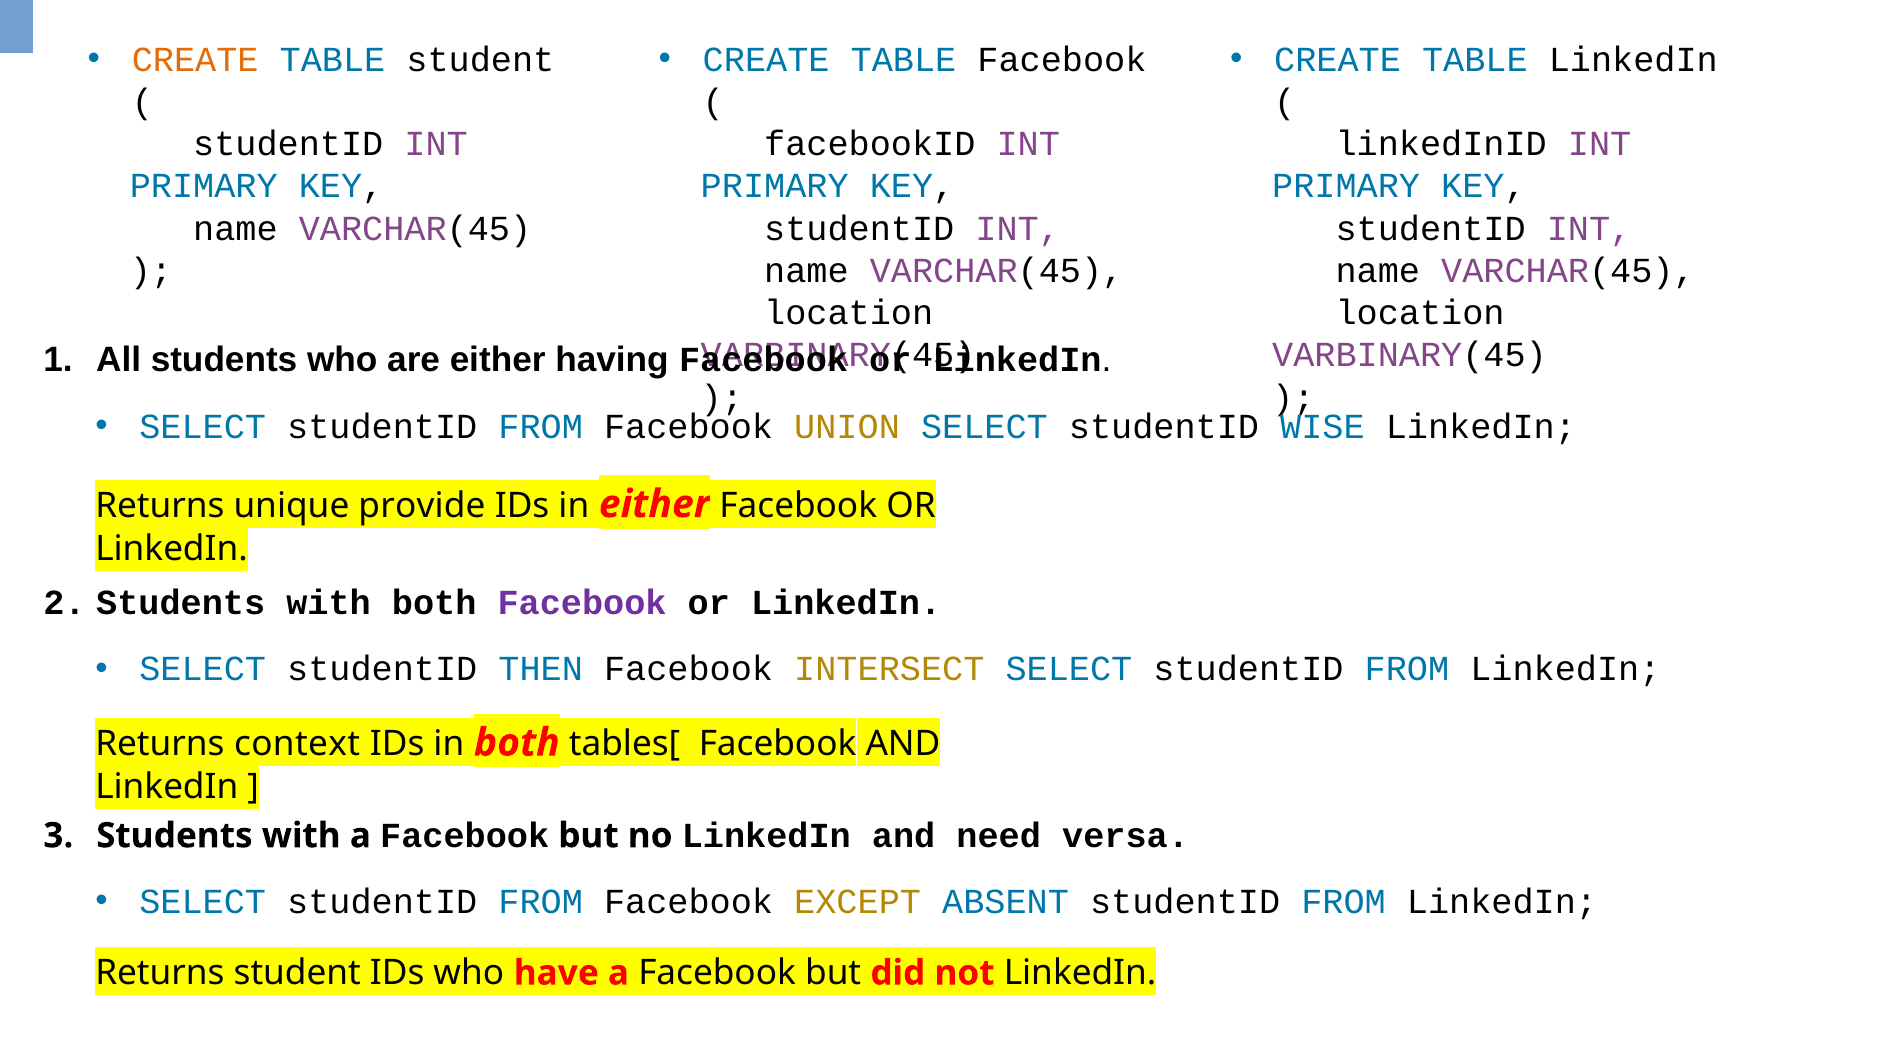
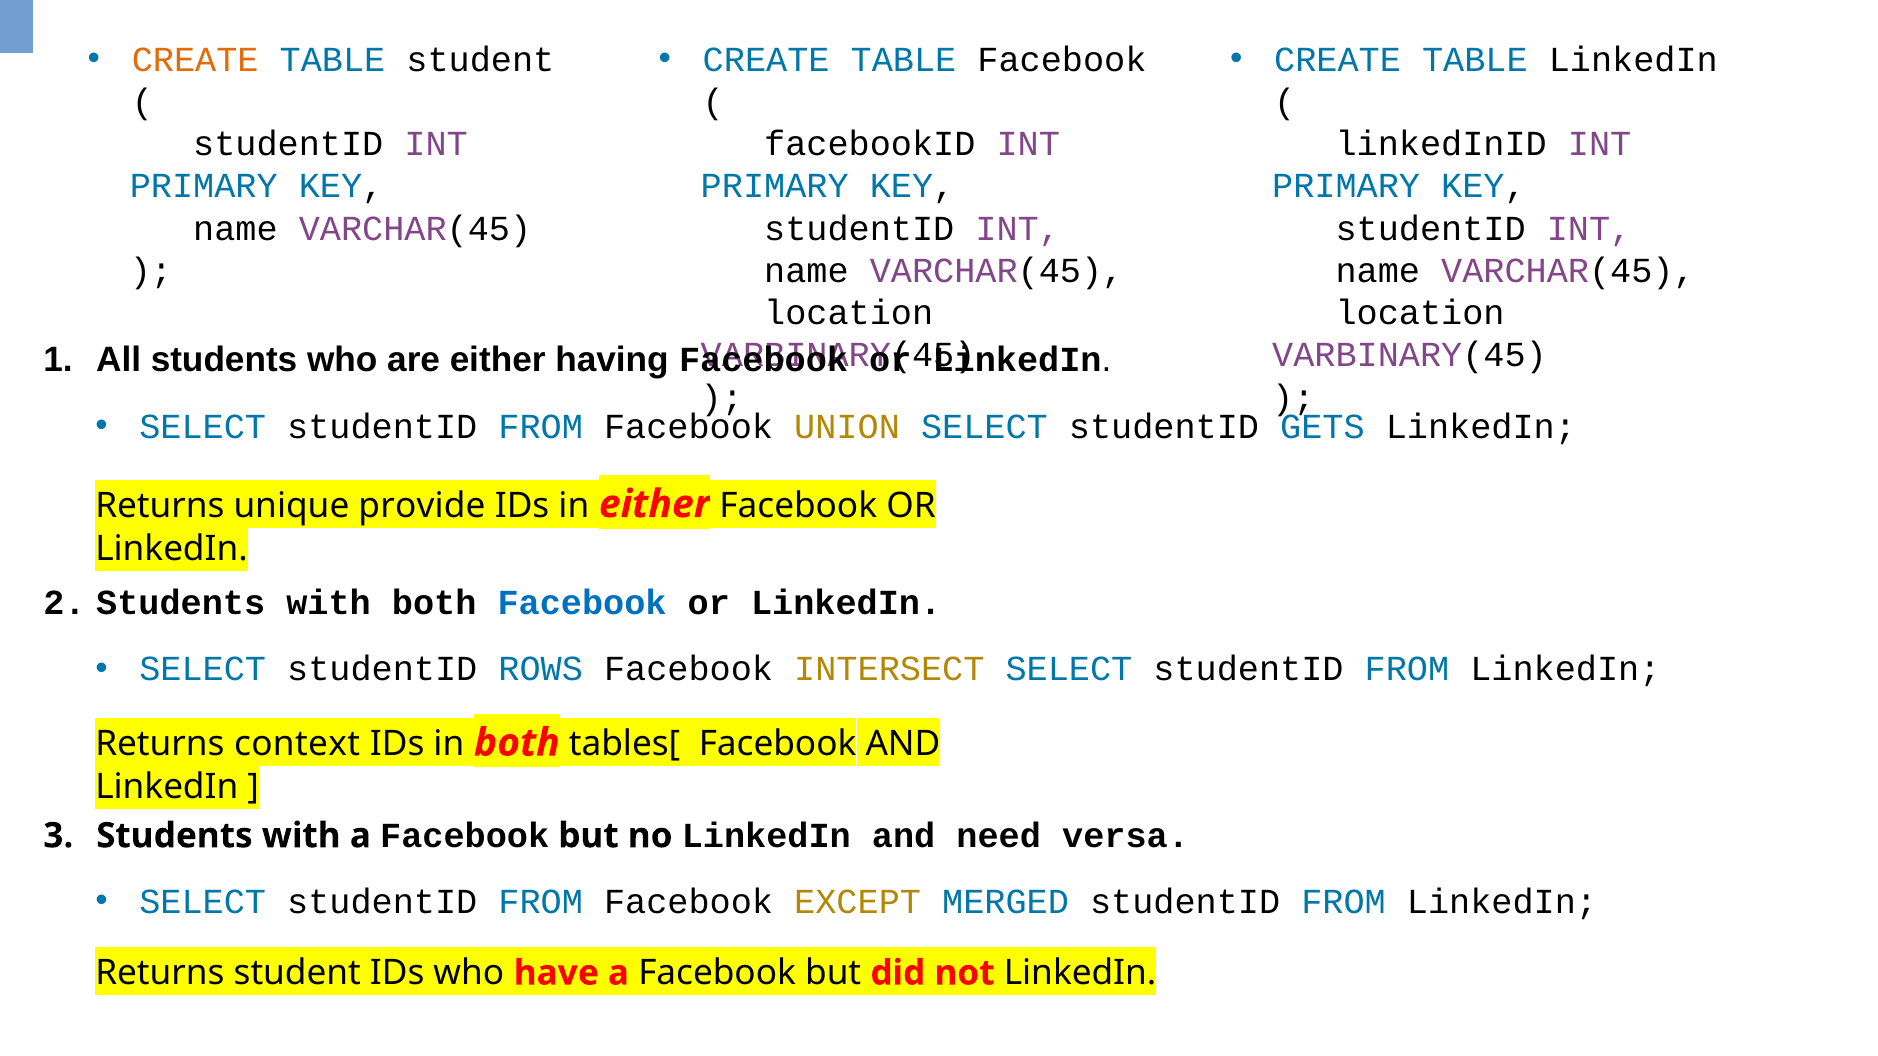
WISE: WISE -> GETS (1322, 427)
Facebook colour: purple -> blue (582, 603)
THEN: THEN -> ROWS (541, 670)
ABSENT: ABSENT -> MERGED (1006, 903)
